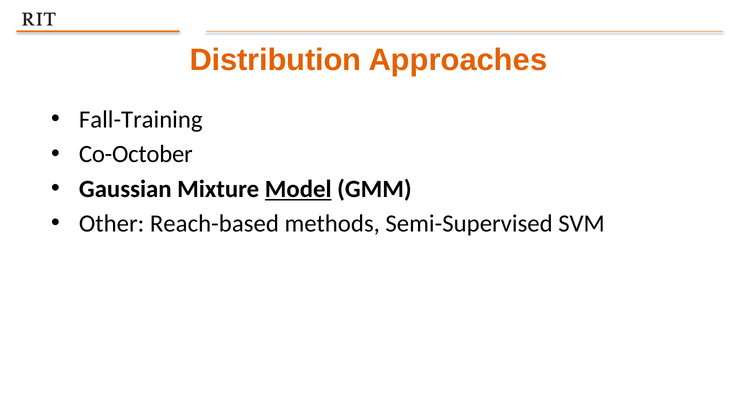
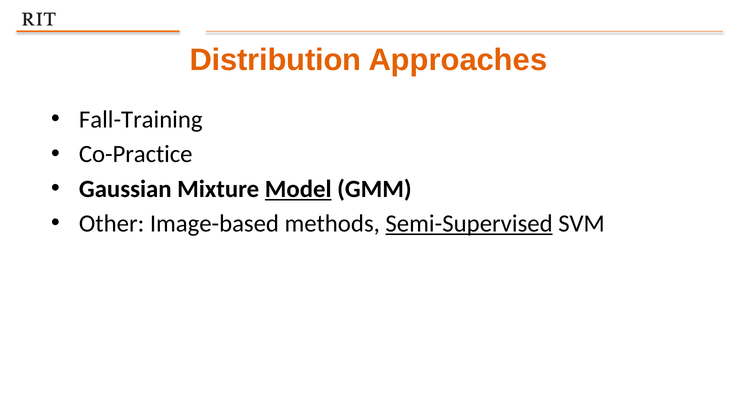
Co-October: Co-October -> Co-Practice (136, 154)
Reach-based: Reach-based -> Image-based (214, 224)
Semi-Supervised underline: none -> present (469, 224)
